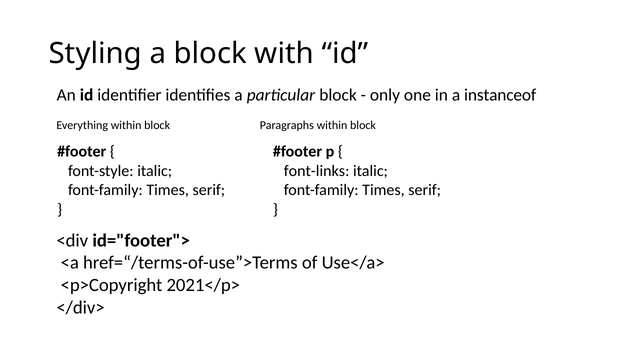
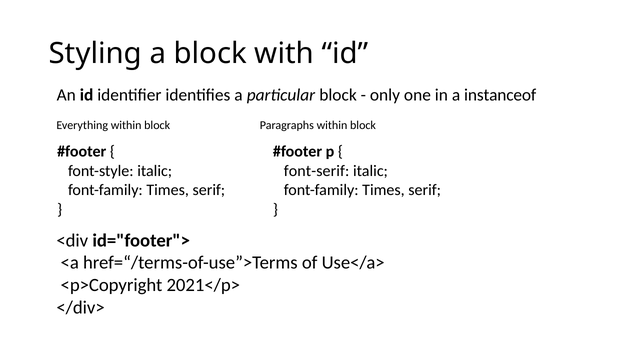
font-links: font-links -> font-serif (317, 171)
